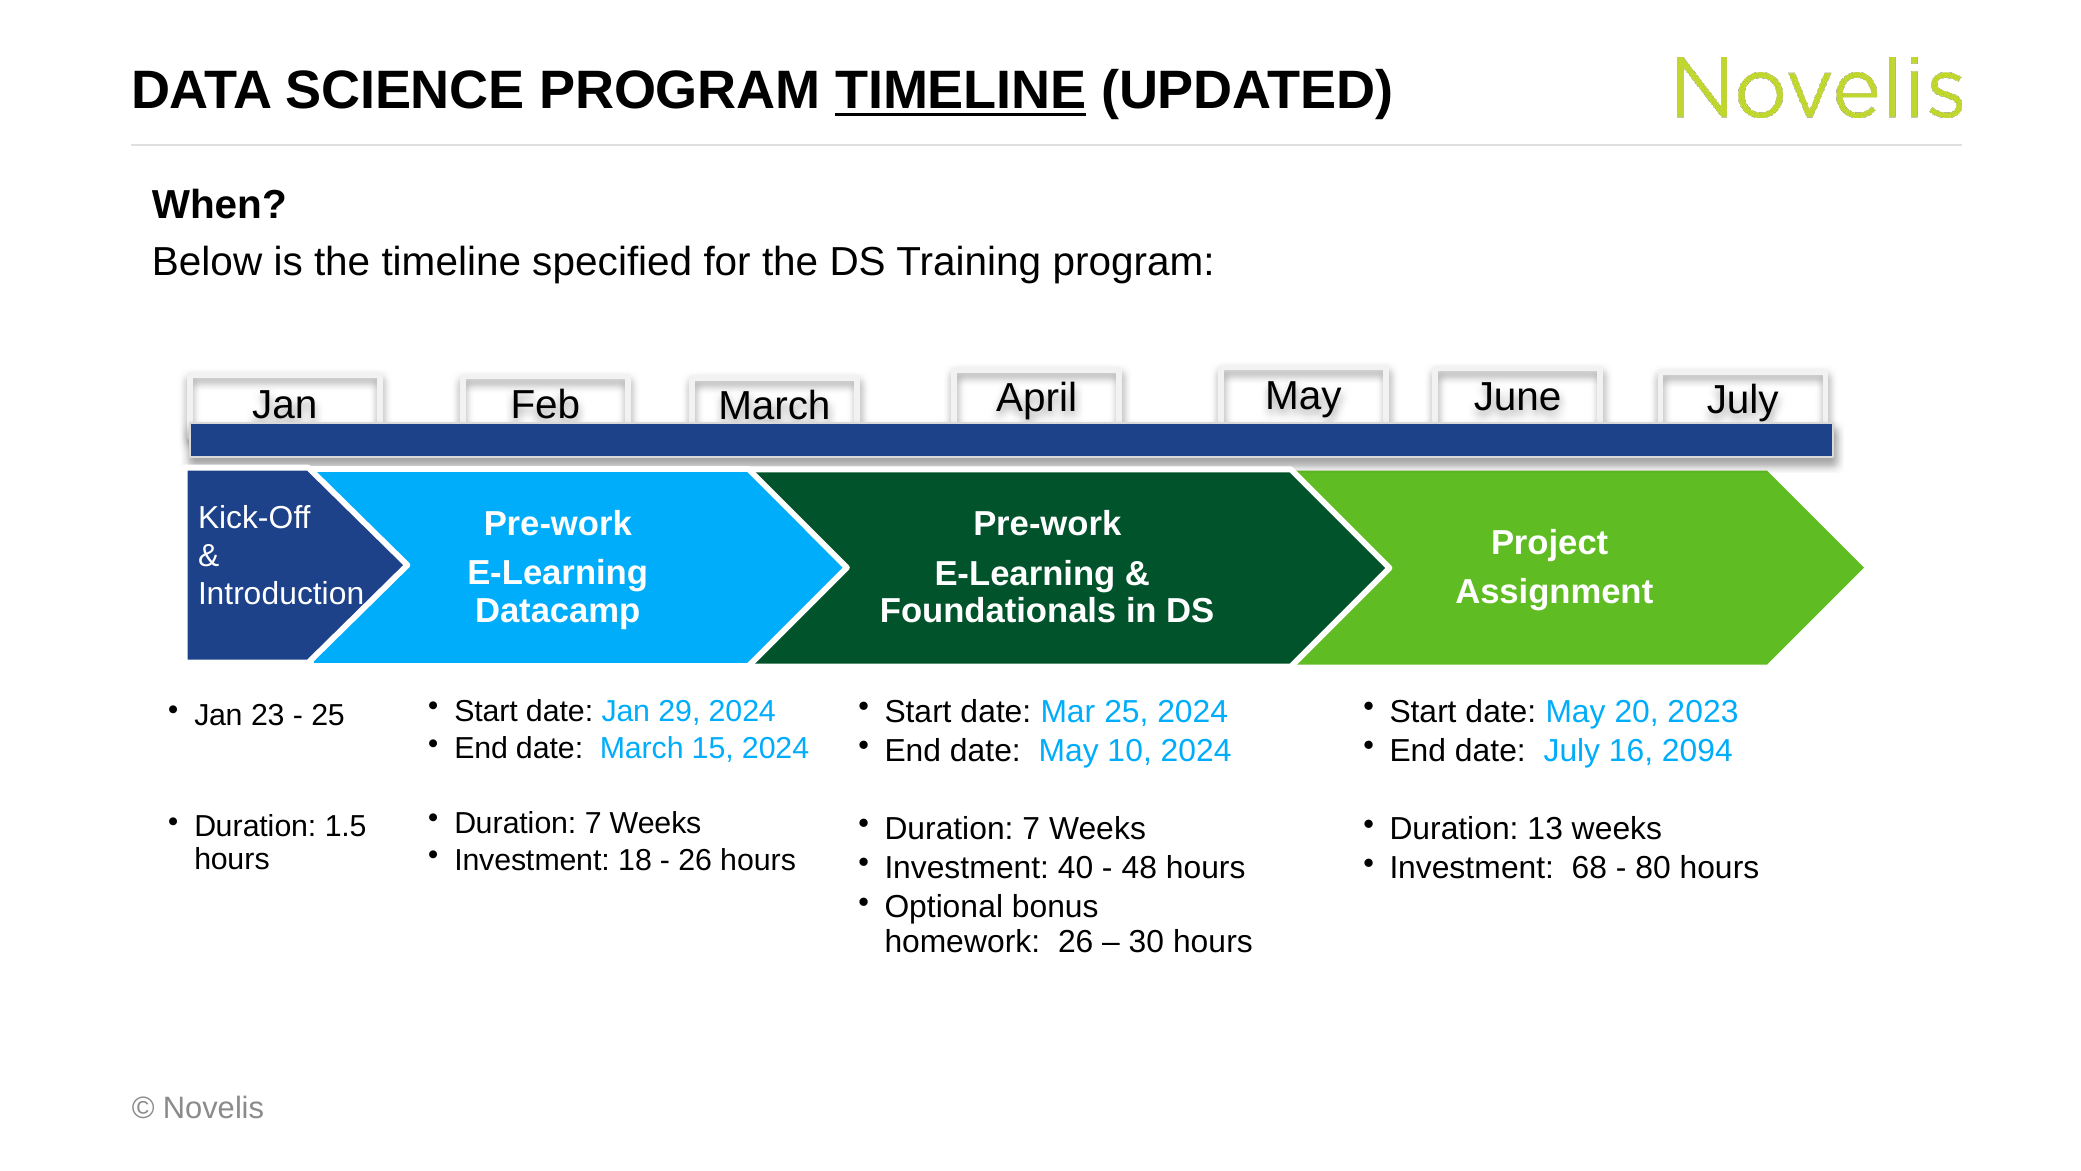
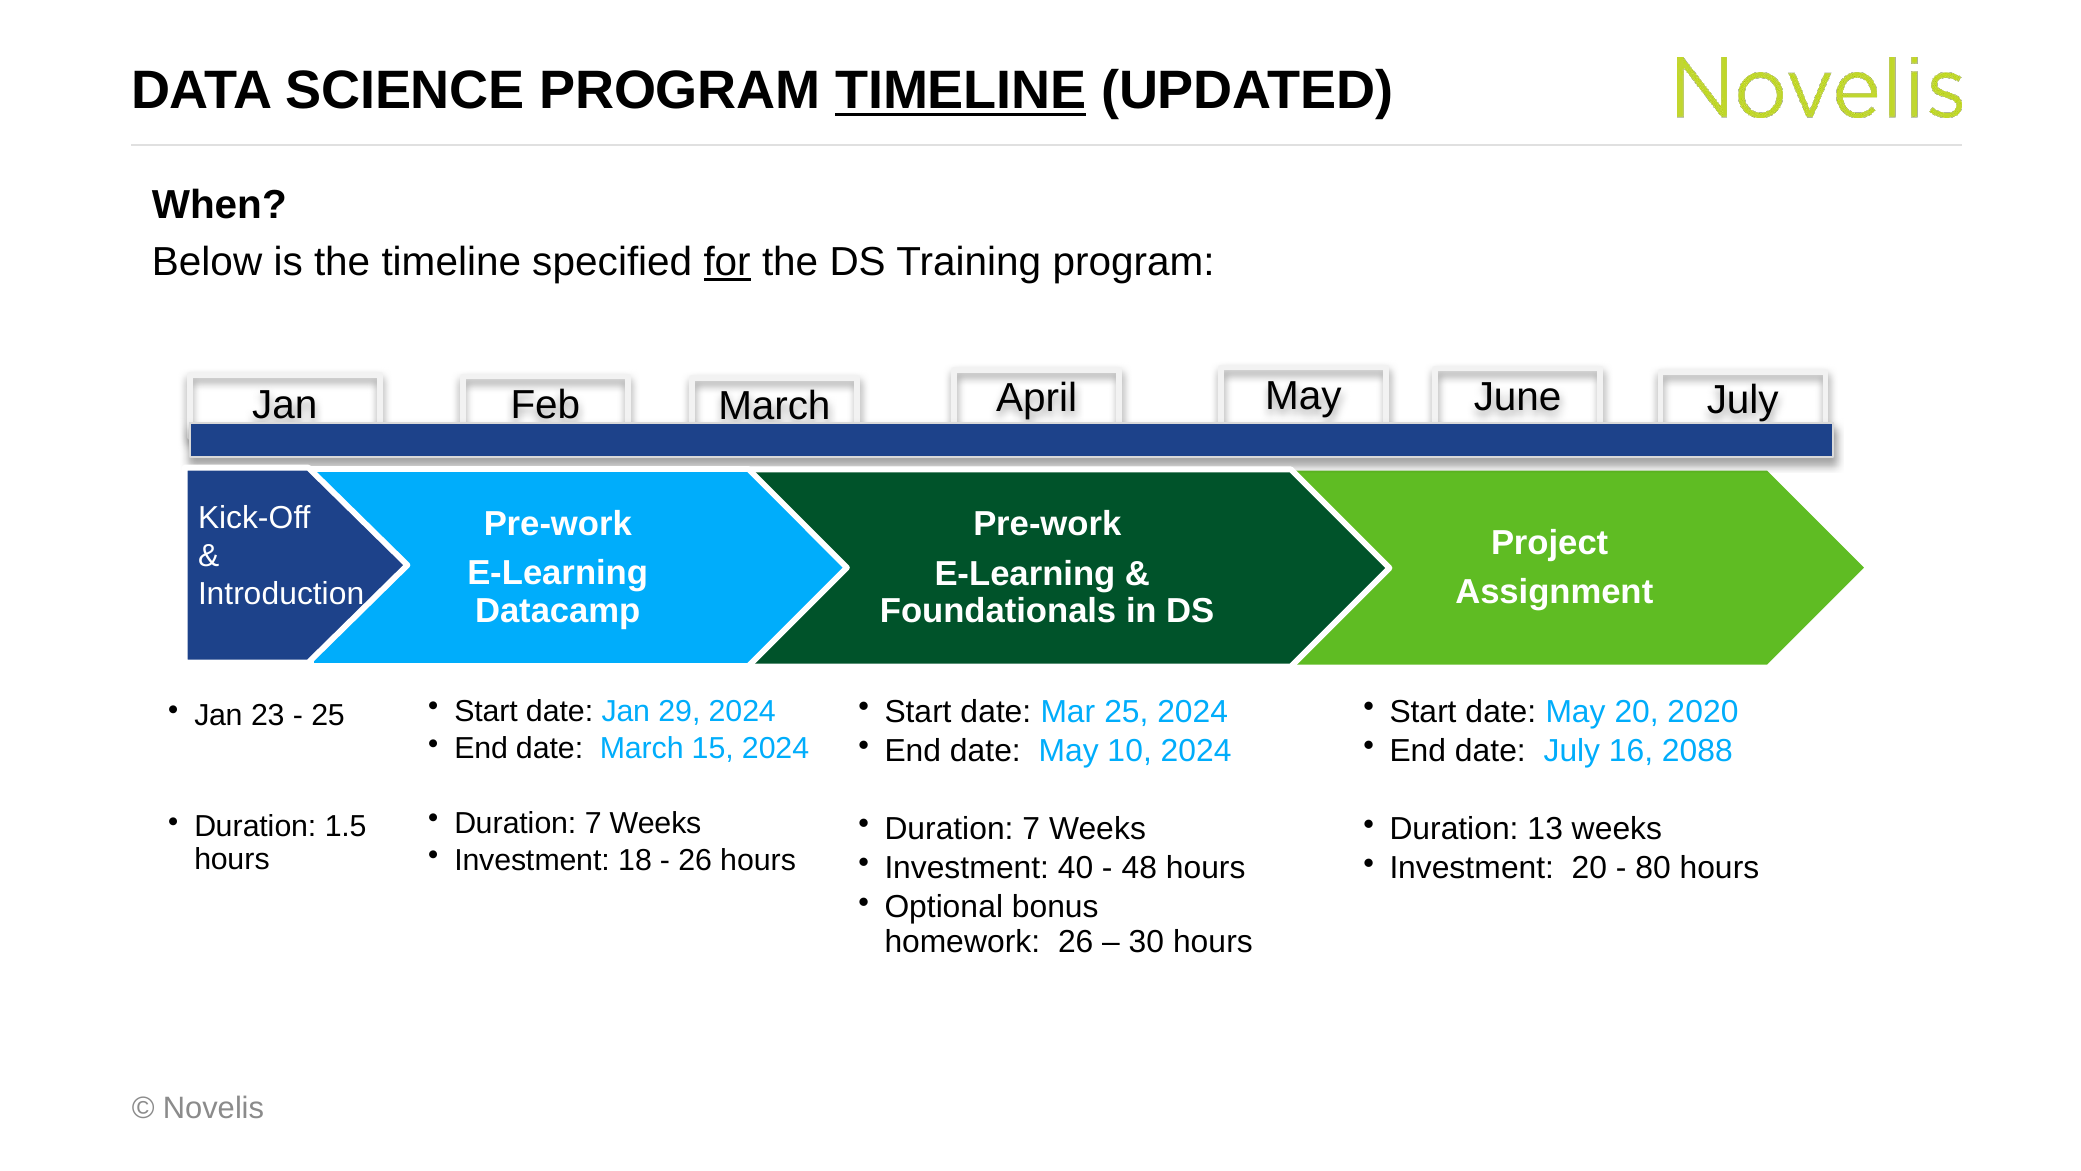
for underline: none -> present (727, 262)
2023: 2023 -> 2020 (1703, 712)
2094: 2094 -> 2088 (1697, 751)
Investment 68: 68 -> 20 (1589, 868)
